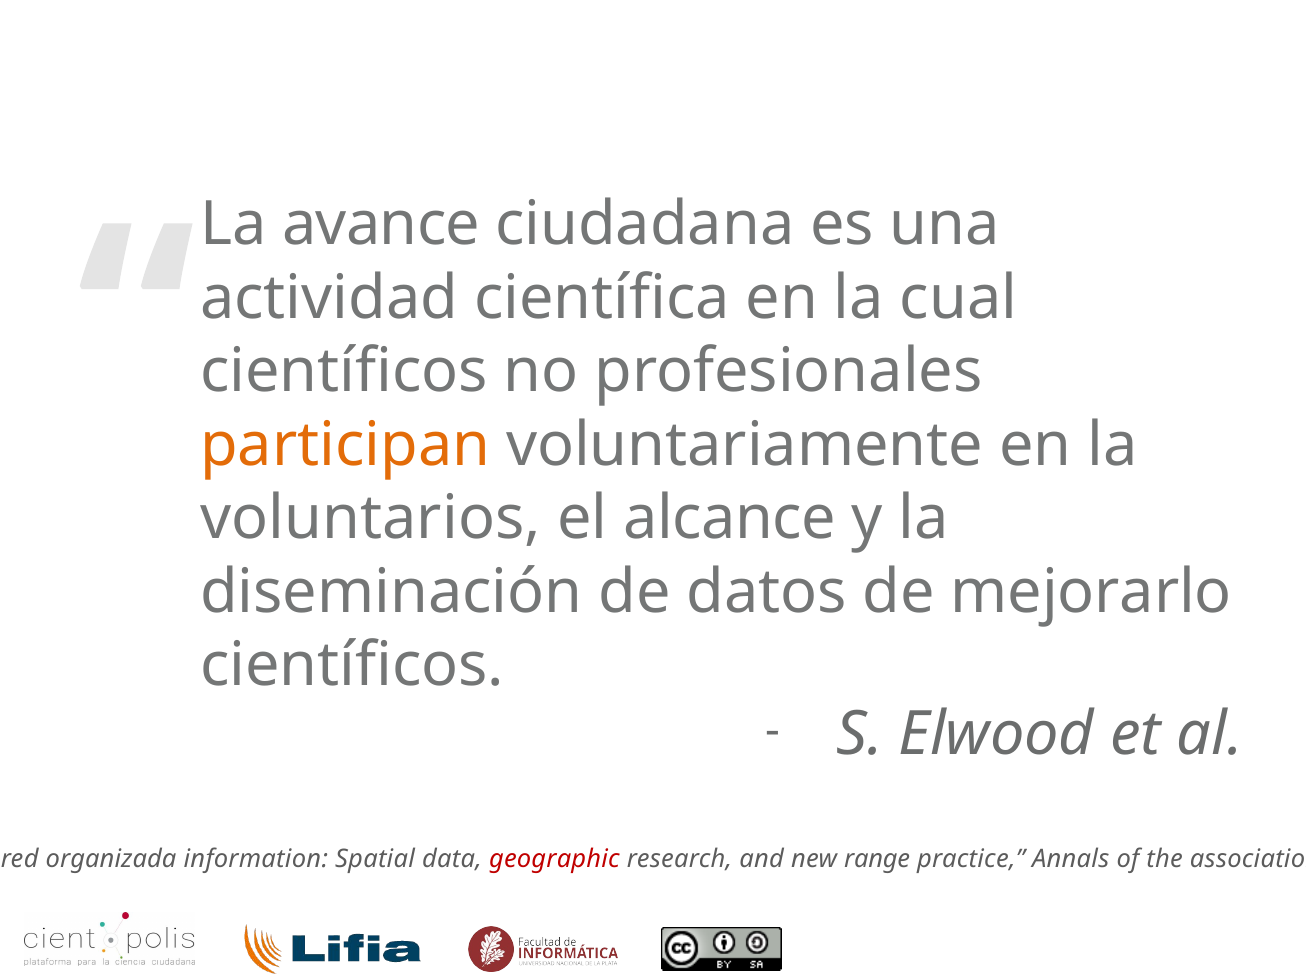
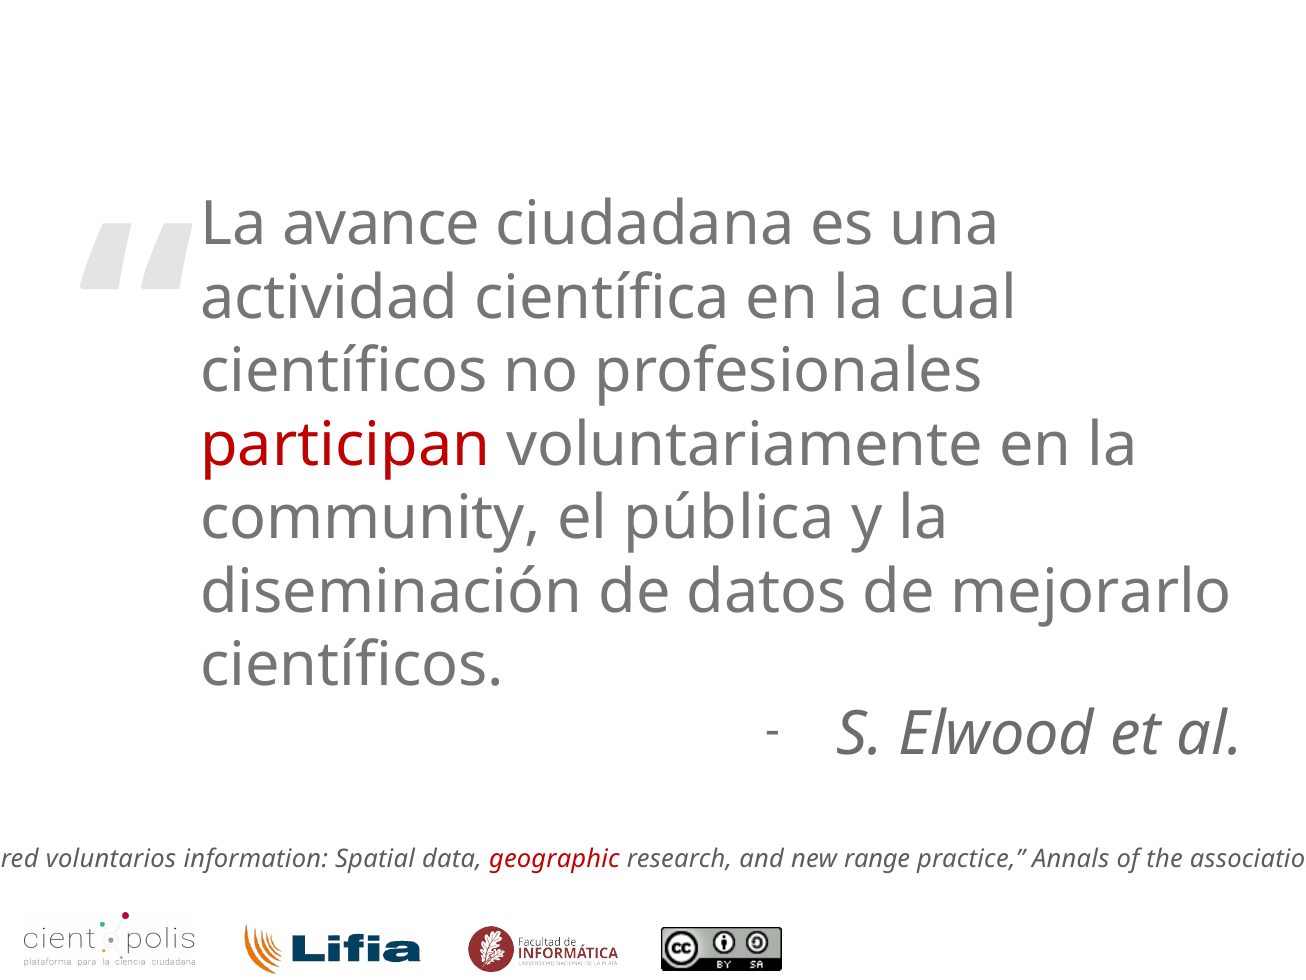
participan colour: orange -> red (345, 445)
voluntarios: voluntarios -> community (371, 519)
alcance: alcance -> pública (729, 519)
organizada: organizada -> voluntarios (111, 859)
